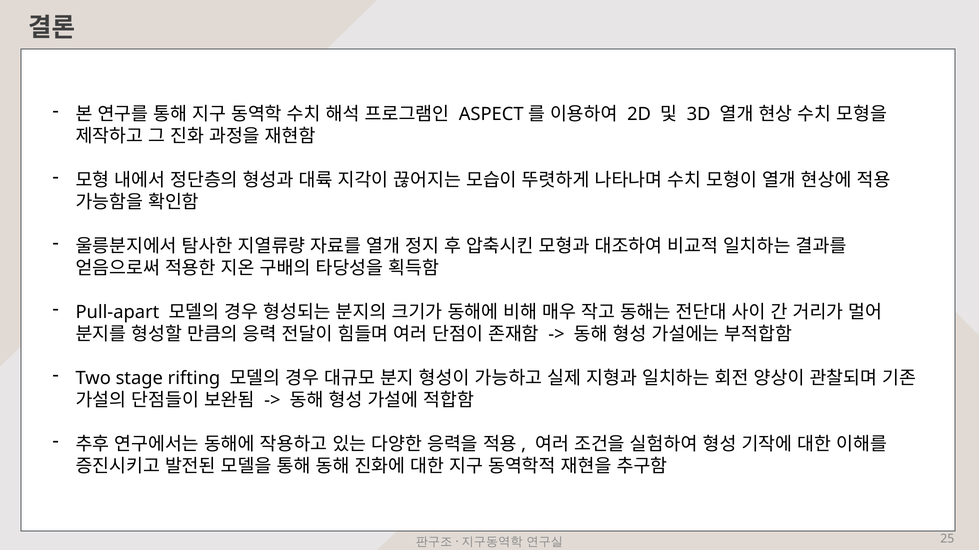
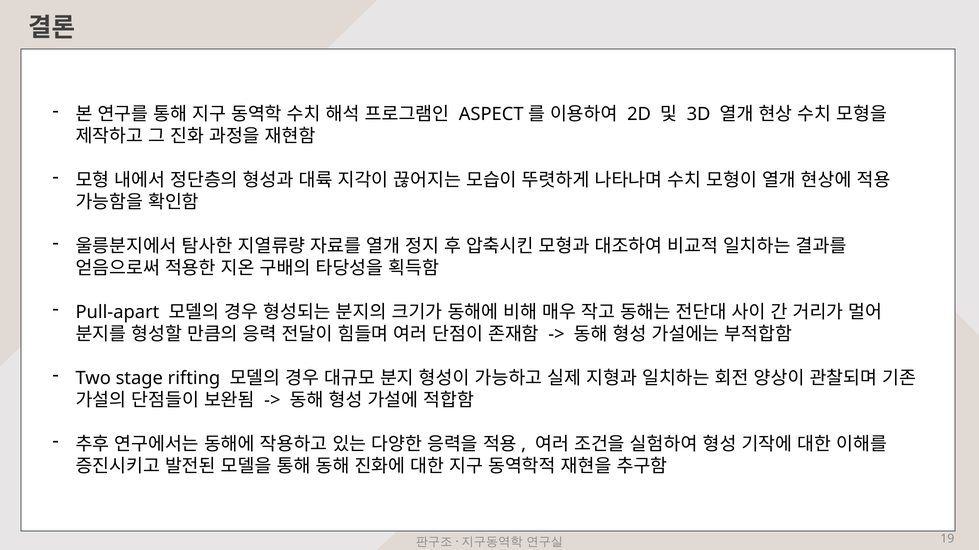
25: 25 -> 19 (947, 539)
